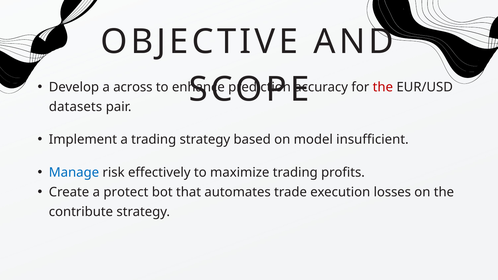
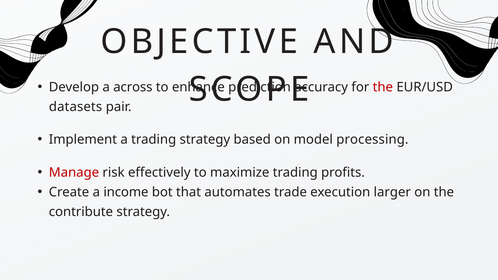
insufficient: insufficient -> processing (372, 140)
Manage colour: blue -> red (74, 172)
protect: protect -> income (126, 192)
losses: losses -> larger (392, 192)
